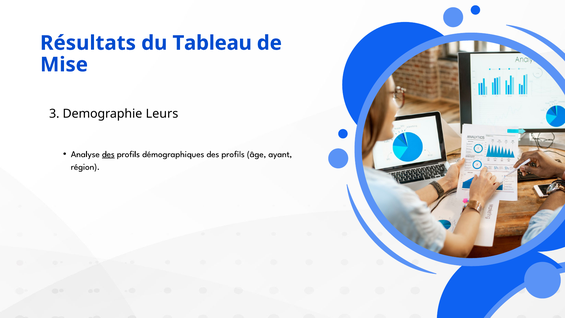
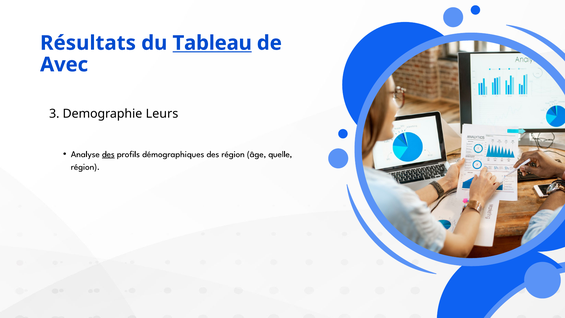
Tableau underline: none -> present (212, 43)
Mise: Mise -> Avec (64, 65)
démographiques des profils: profils -> région (233, 154)
ayant: ayant -> quelle (280, 154)
